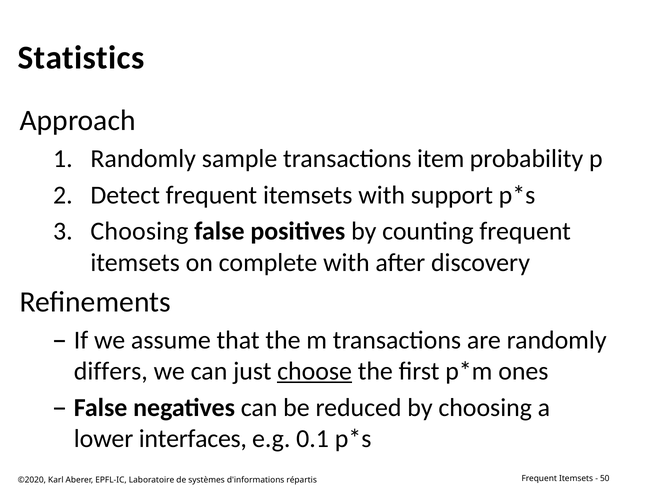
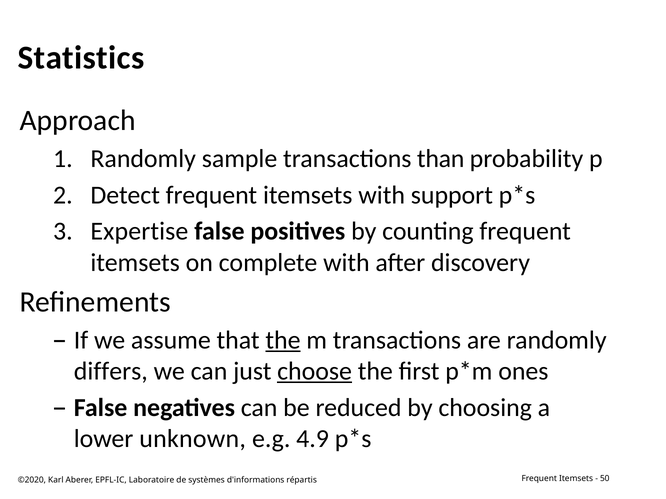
item: item -> than (441, 159)
Choosing: Choosing -> Expertise (139, 232)
the underline: none -> present (283, 341)
interfaces: interfaces -> unknown (193, 439)
0.1: 0.1 -> 4.9 (313, 439)
